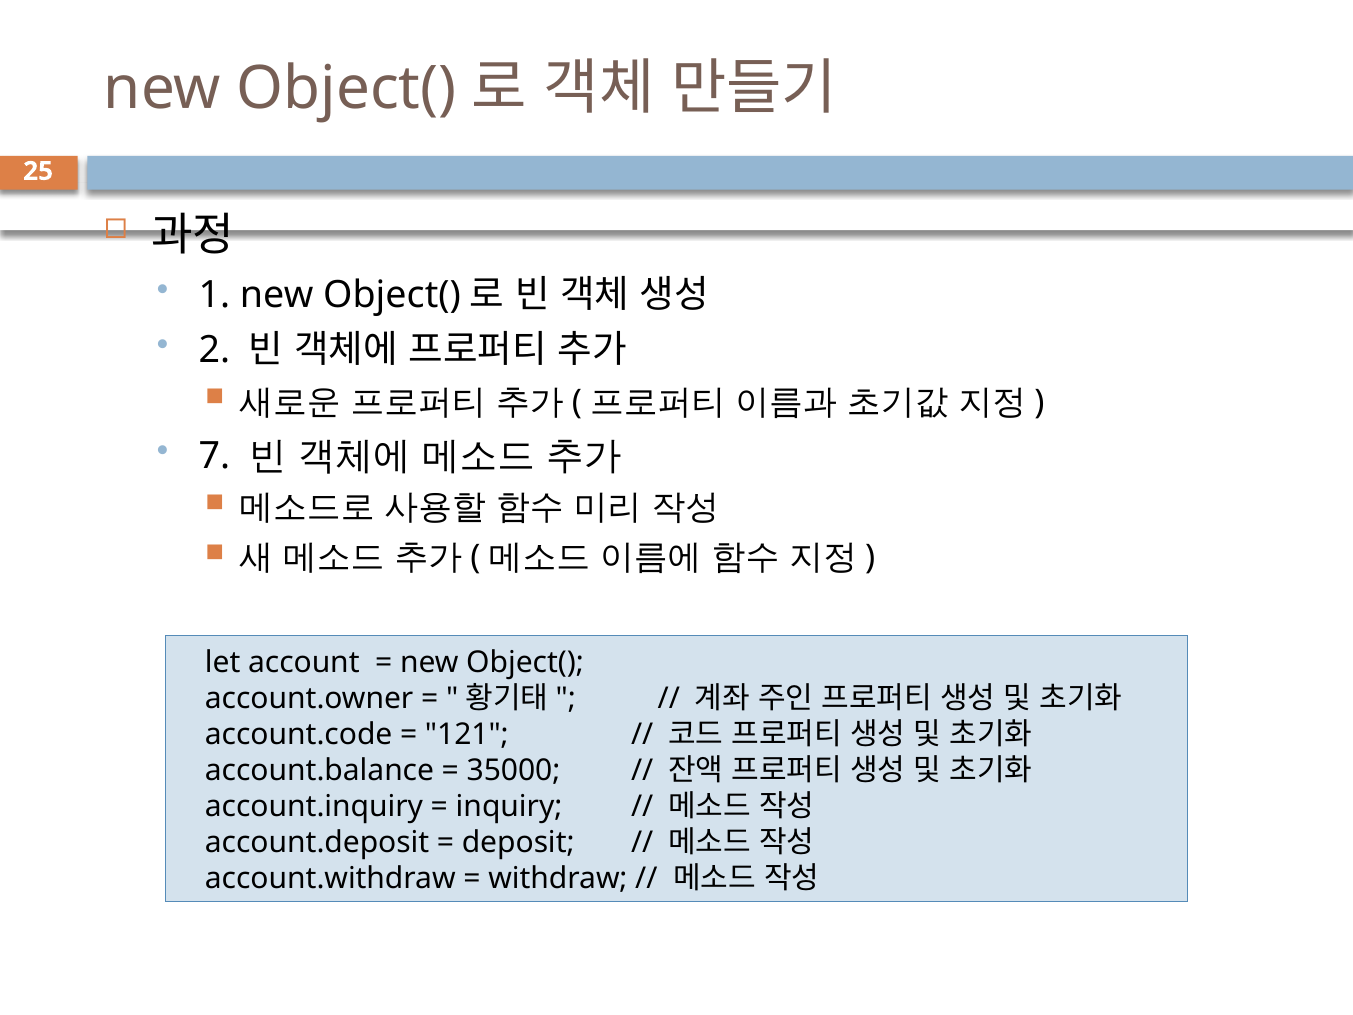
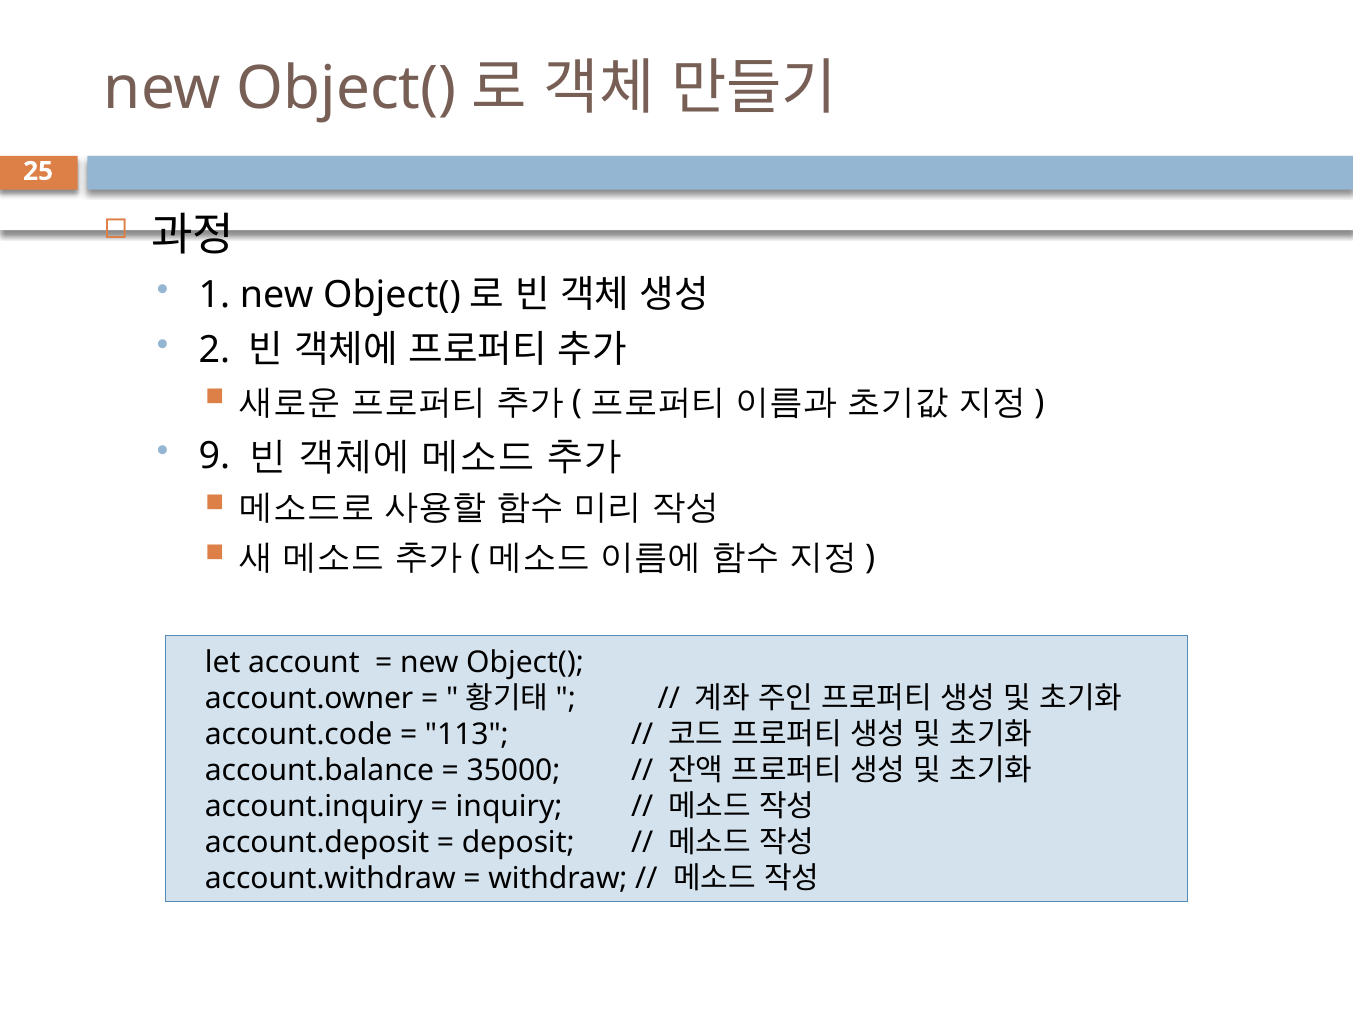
7: 7 -> 9 (214, 456)
121: 121 -> 113 (467, 734)
